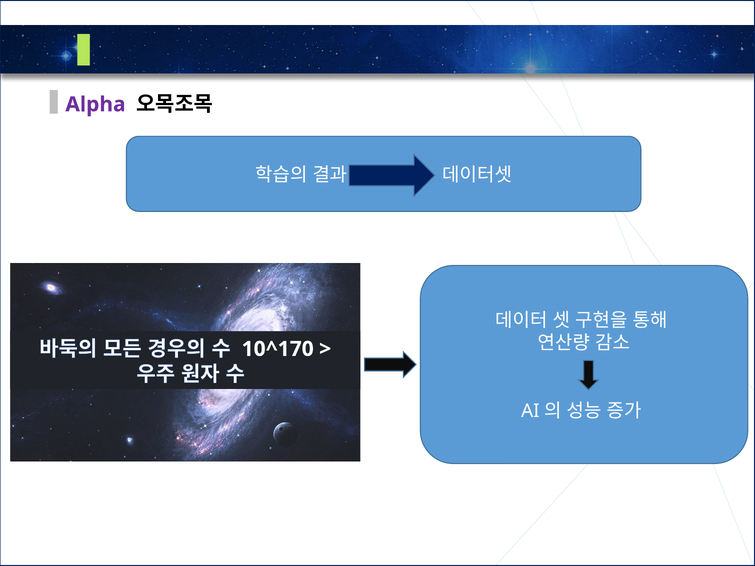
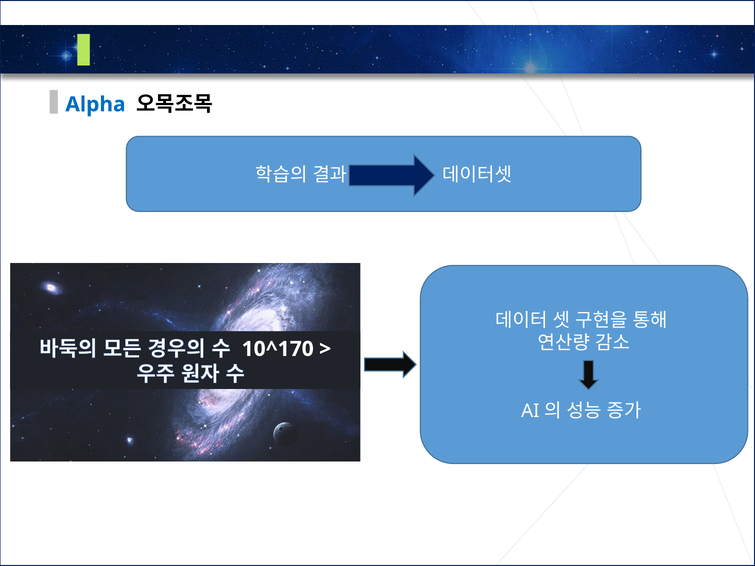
Alpha colour: purple -> blue (95, 104)
